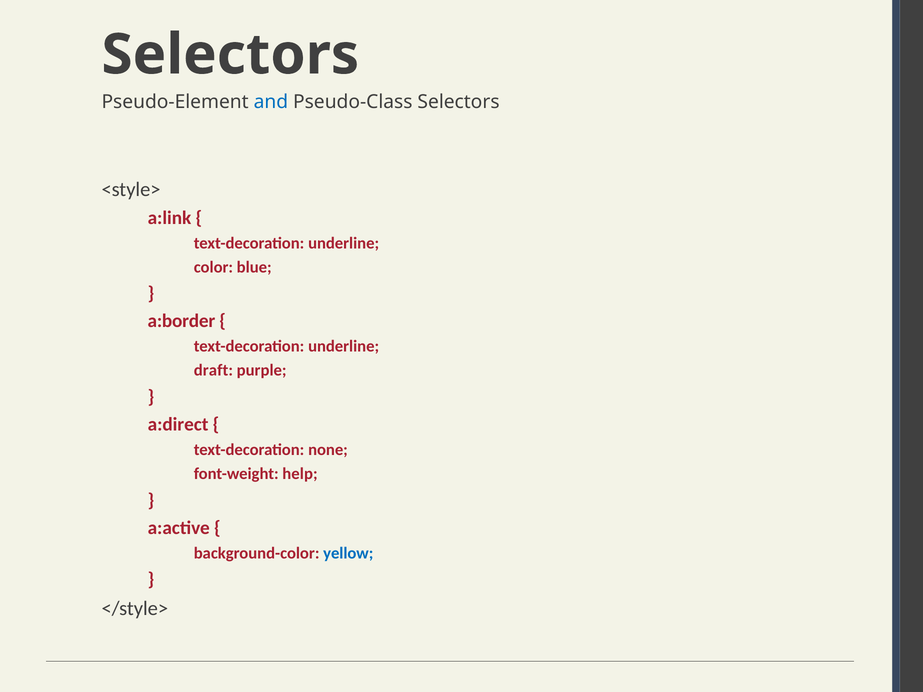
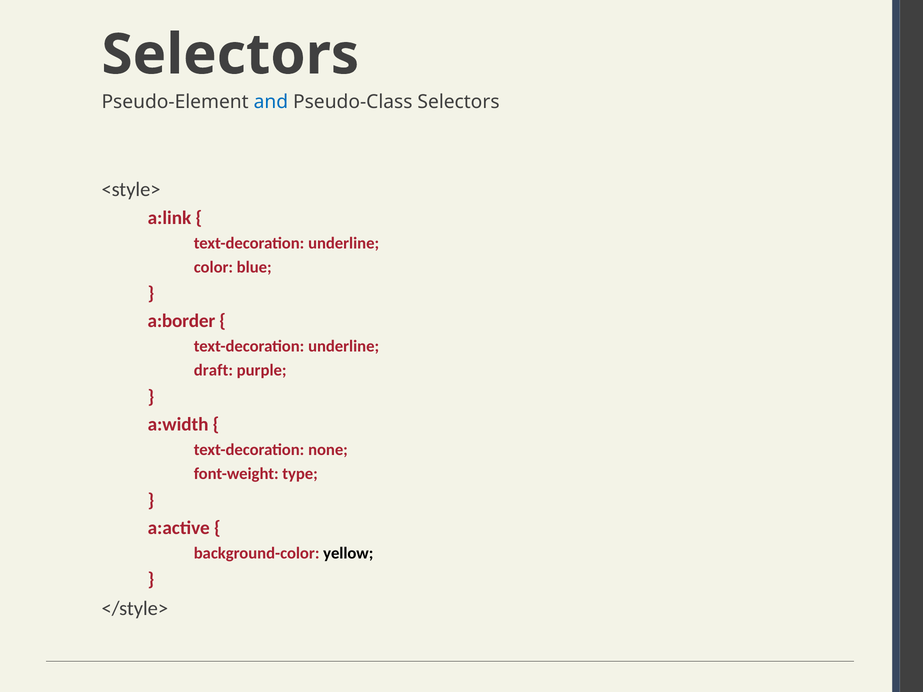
a:direct: a:direct -> a:width (178, 425)
help: help -> type (300, 474)
yellow colour: blue -> black (348, 553)
